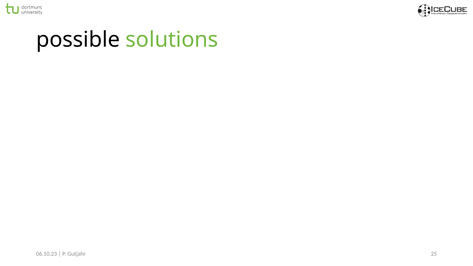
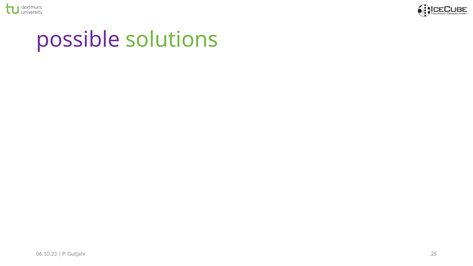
possible colour: black -> purple (78, 40)
